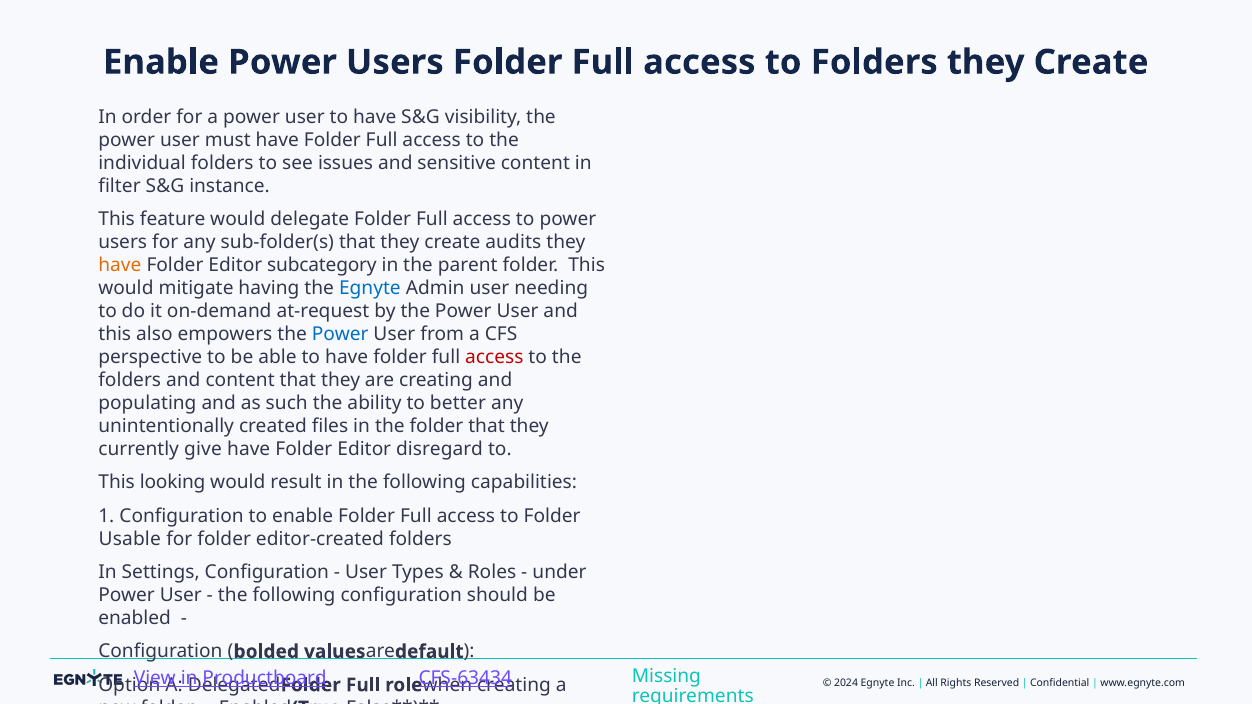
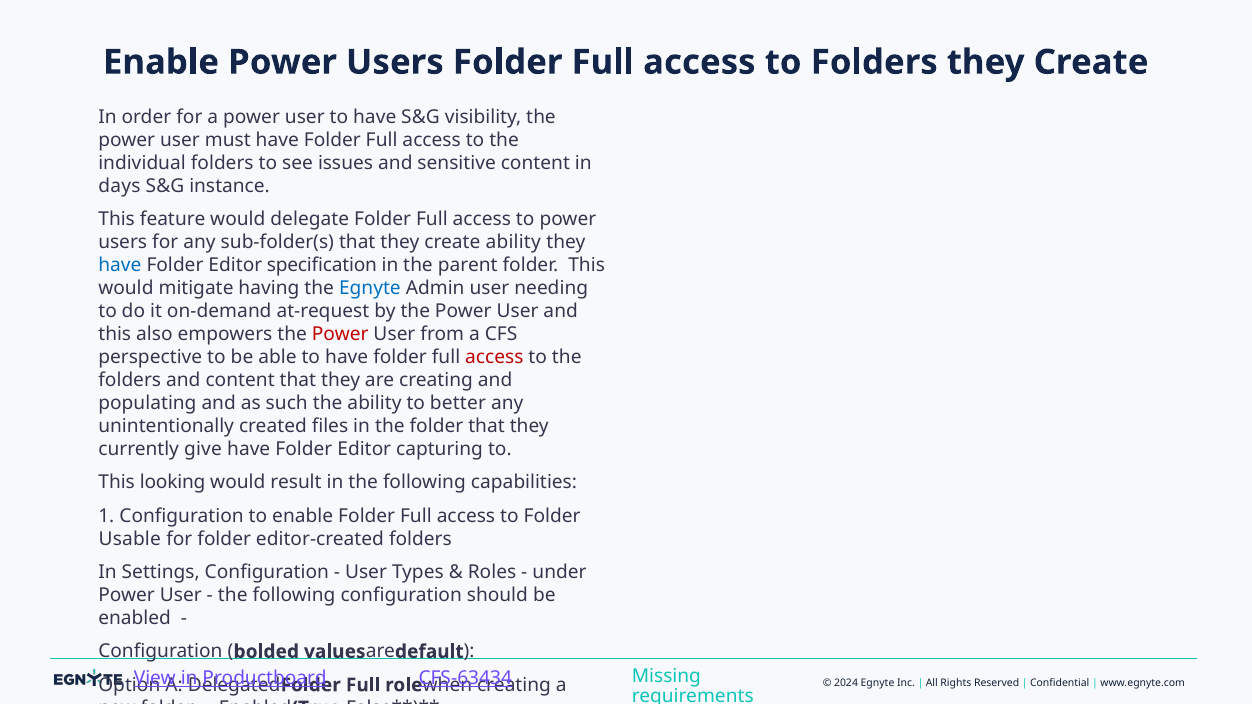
filter: filter -> days (119, 186)
create audits: audits -> ability (513, 243)
have colour: orange -> blue (120, 265)
subcategory: subcategory -> specification (322, 265)
Power colour: blue -> red (340, 334)
disregard: disregard -> capturing (440, 449)
